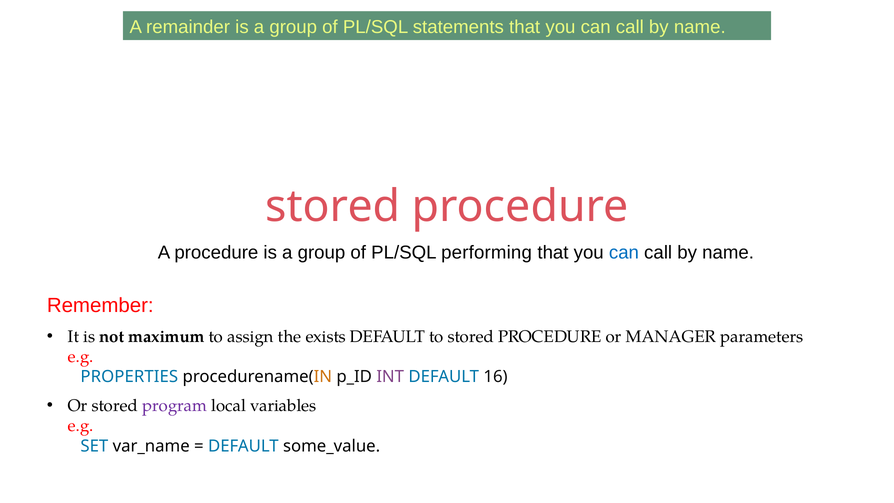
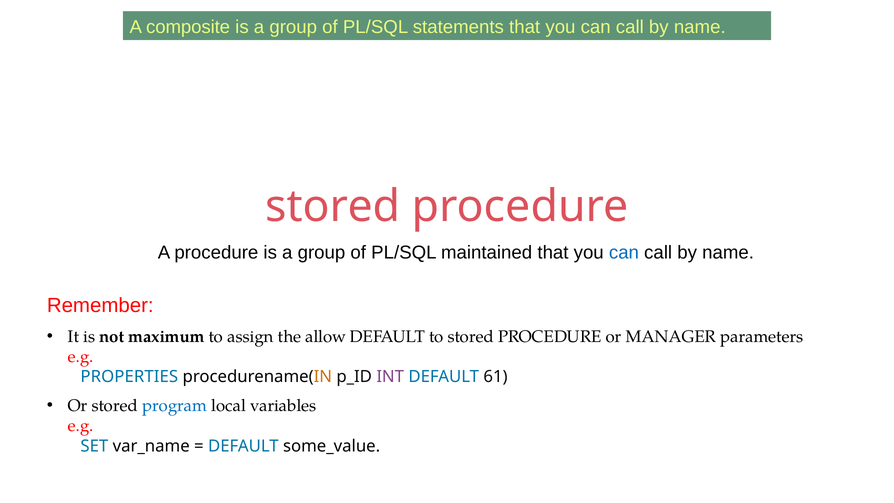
remainder: remainder -> composite (188, 27)
performing: performing -> maintained (487, 253)
exists: exists -> allow (326, 336)
16: 16 -> 61 (496, 377)
program colour: purple -> blue (175, 406)
